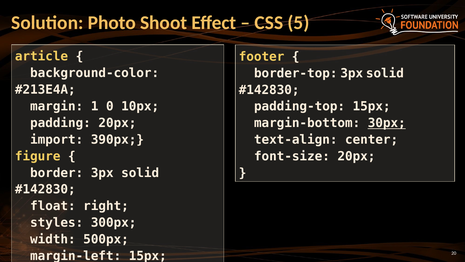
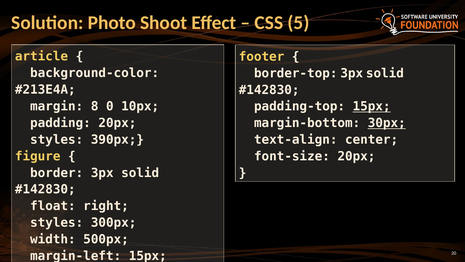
1: 1 -> 8 (95, 106)
15px underline: none -> present (372, 106)
import: import -> styles (57, 139)
